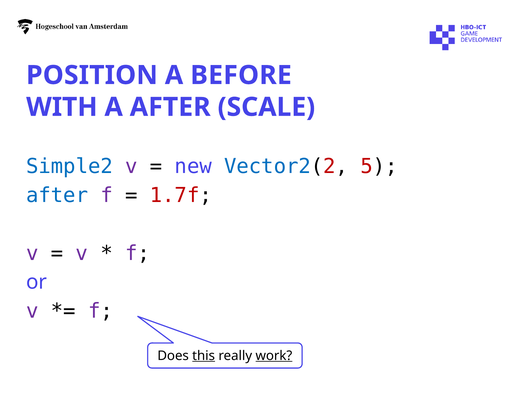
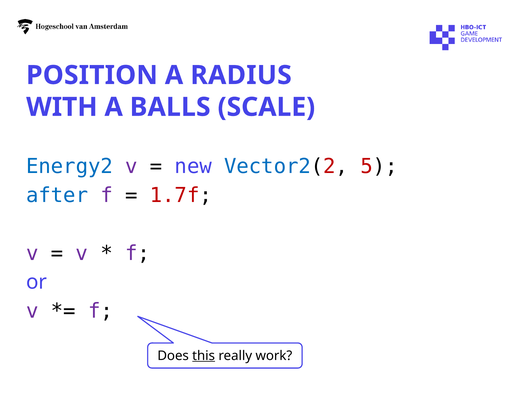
BEFORE: BEFORE -> RADIUS (241, 75)
A AFTER: AFTER -> BALLS (170, 107)
Simple2: Simple2 -> Energy2 (70, 166)
work underline: present -> none (274, 355)
